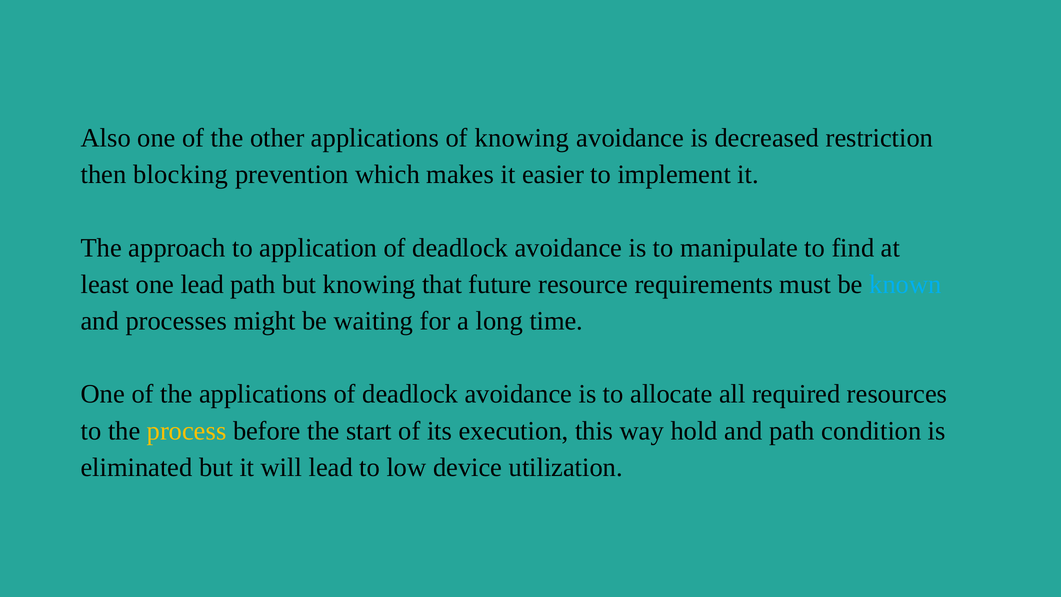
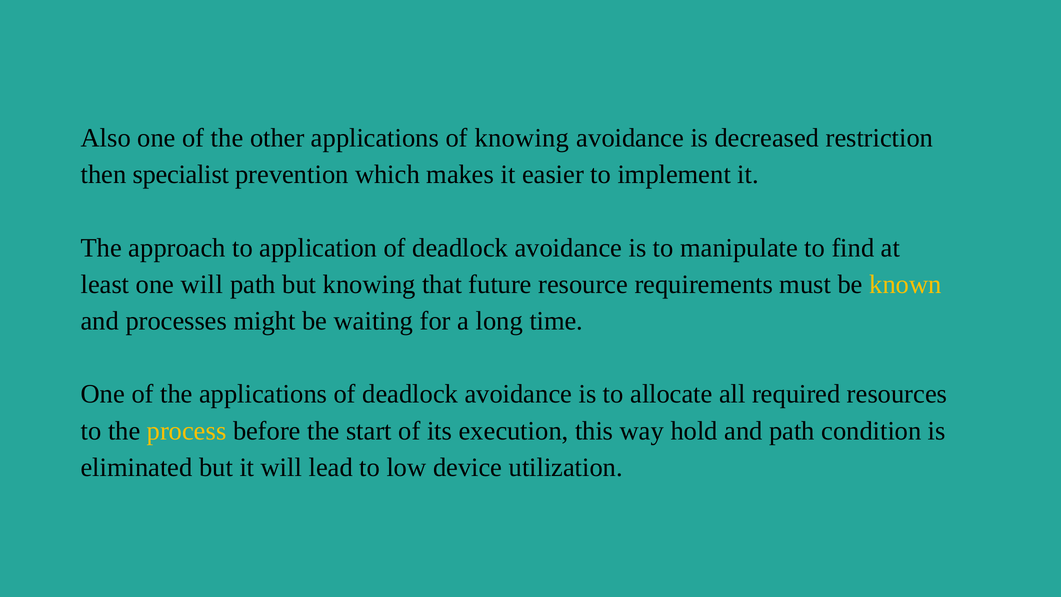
blocking: blocking -> specialist (181, 175)
one lead: lead -> will (202, 284)
known colour: light blue -> yellow (905, 284)
